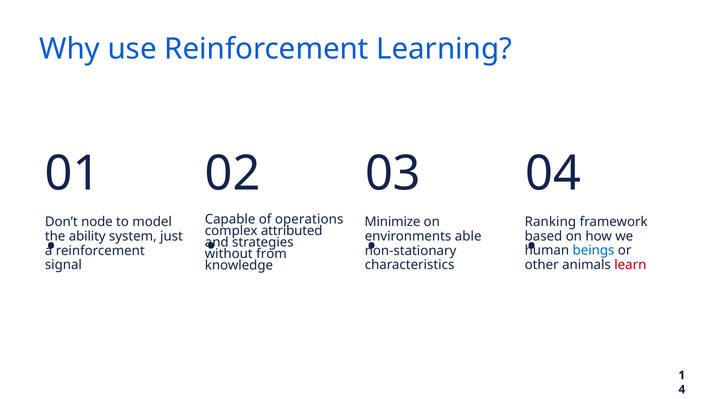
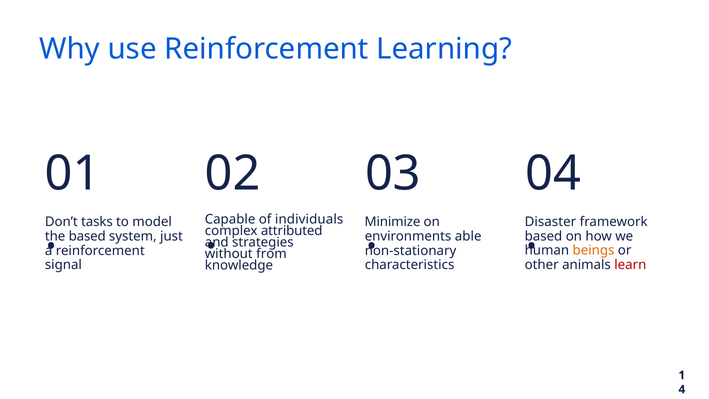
operations: operations -> individuals (309, 219)
node: node -> tasks (97, 222)
Ranking: Ranking -> Disaster (550, 222)
ability: ability -> based (87, 236)
beings colour: blue -> orange (594, 250)
